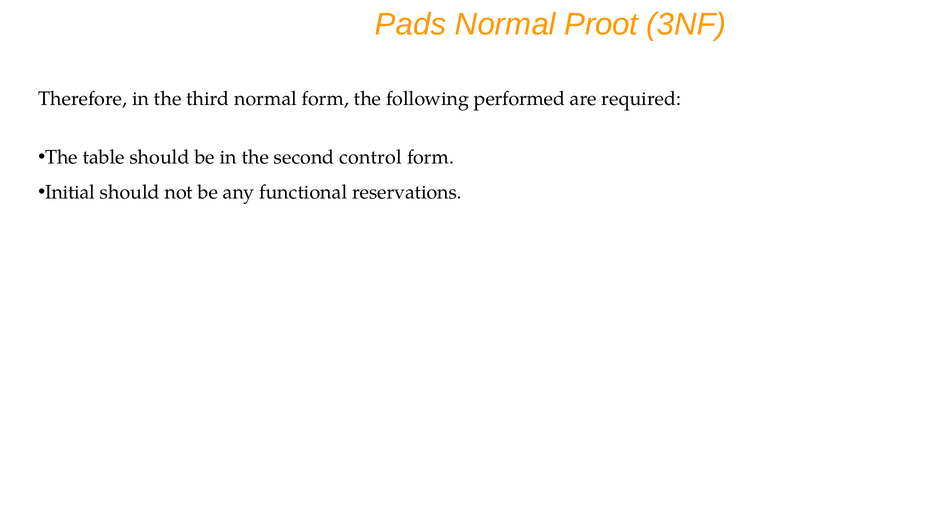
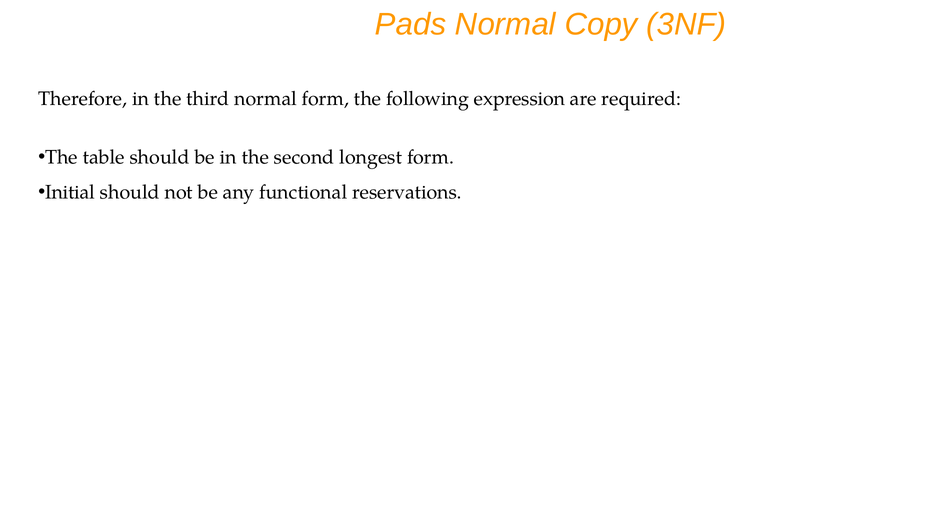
Proot: Proot -> Copy (601, 24)
performed: performed -> expression (519, 99)
control: control -> longest (371, 157)
